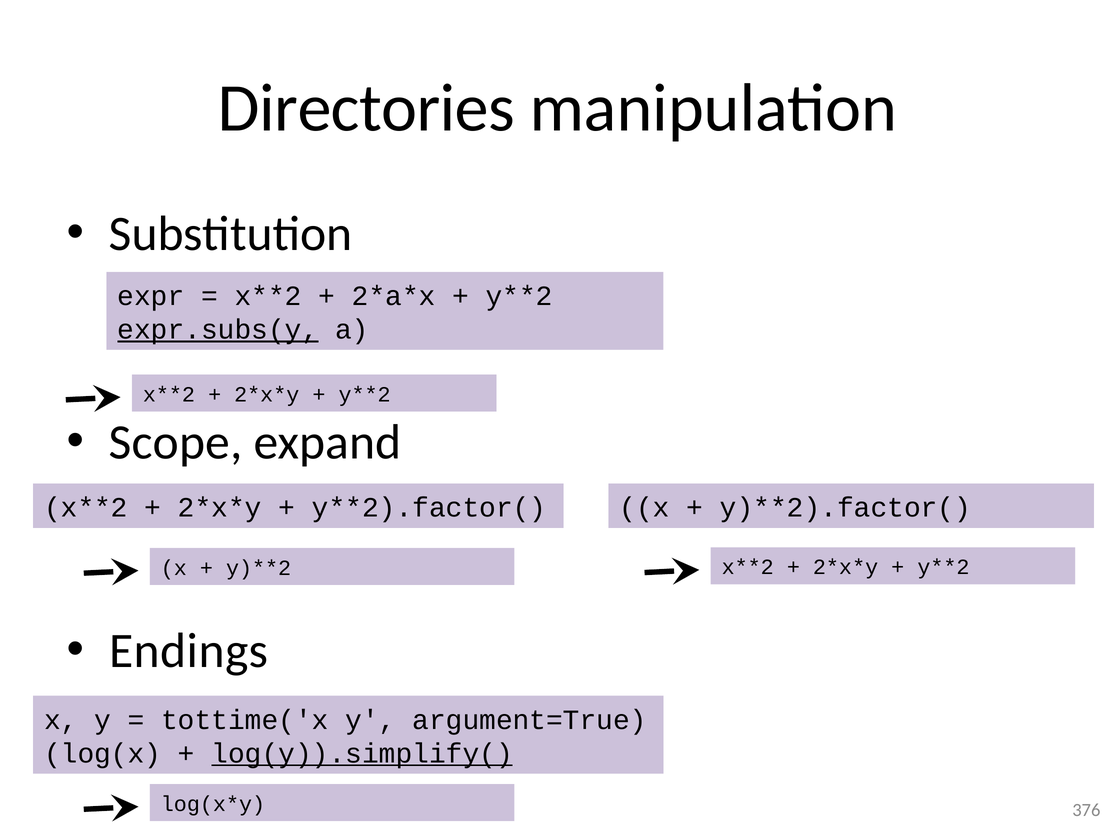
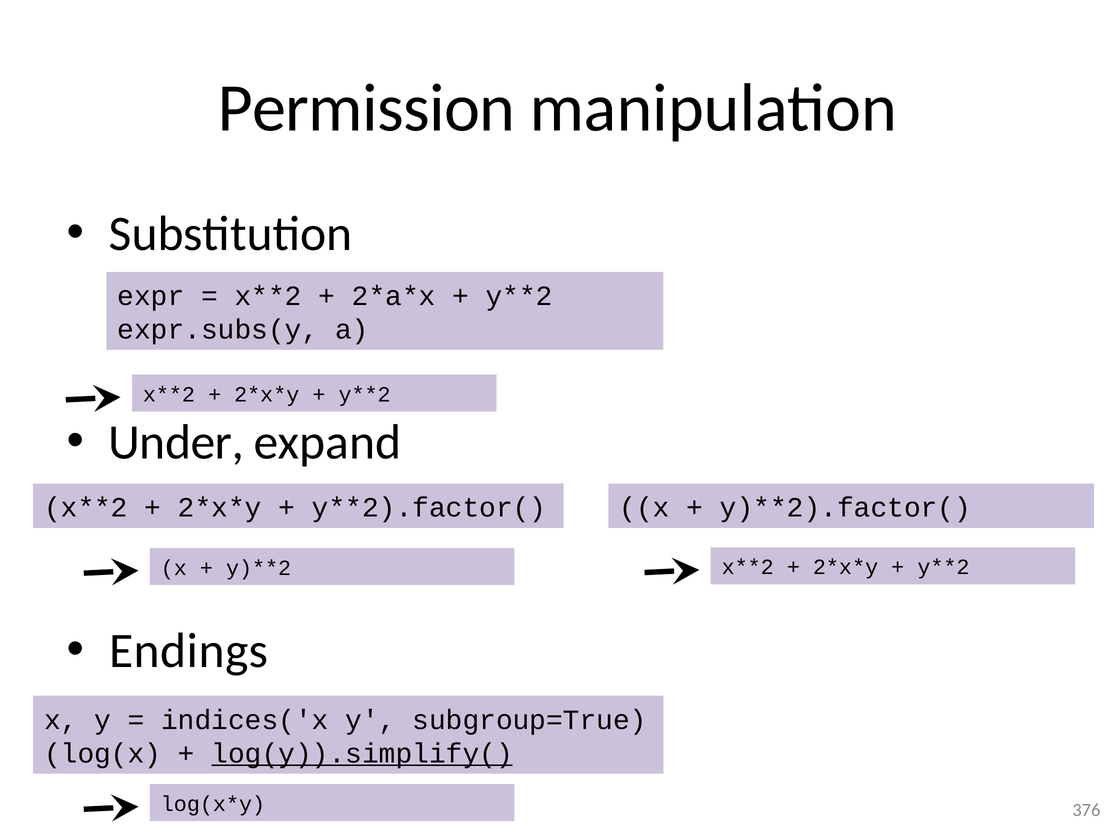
Directories: Directories -> Permission (366, 108)
expr.subs(y underline: present -> none (218, 330)
Scope: Scope -> Under (176, 443)
tottime('x: tottime('x -> indices('x (245, 720)
argument=True: argument=True -> subgroup=True (529, 720)
